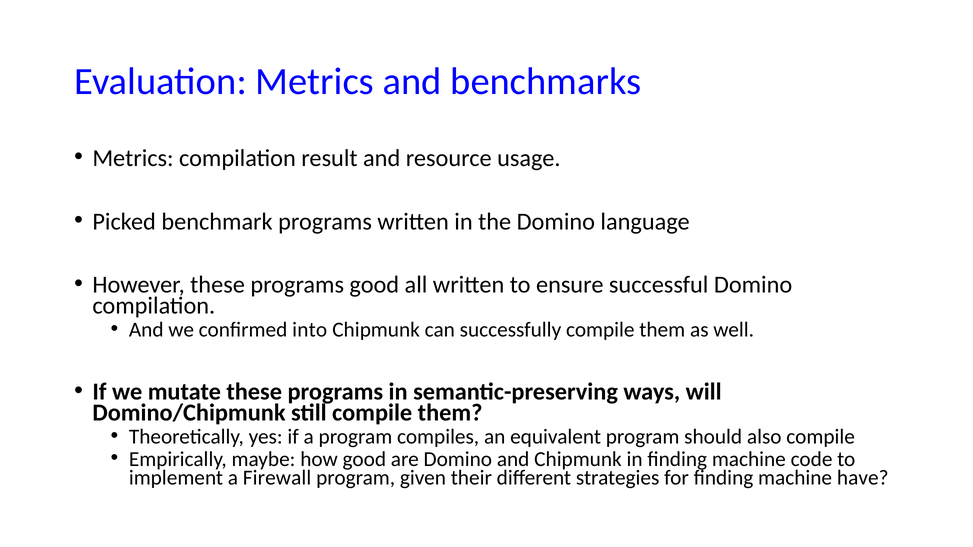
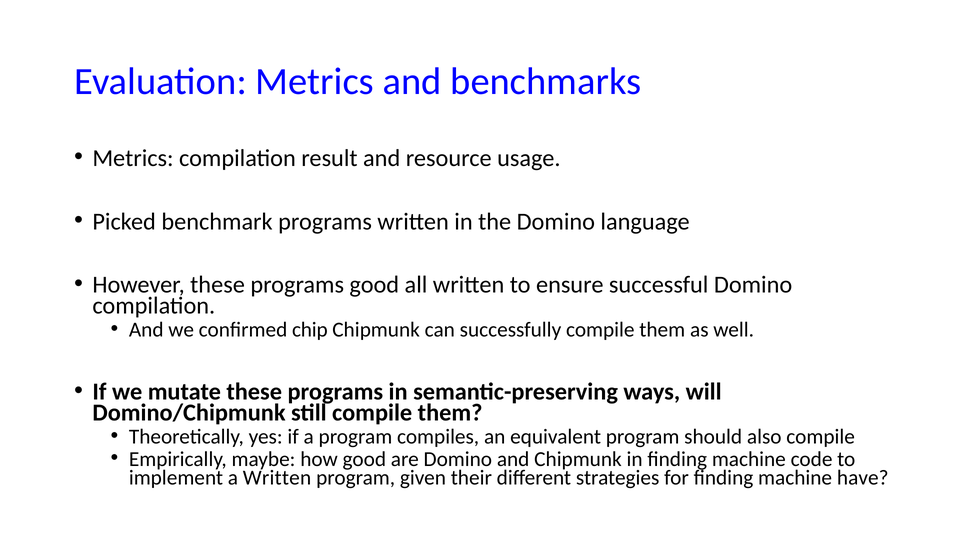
into: into -> chip (310, 330)
a Firewall: Firewall -> Written (277, 478)
